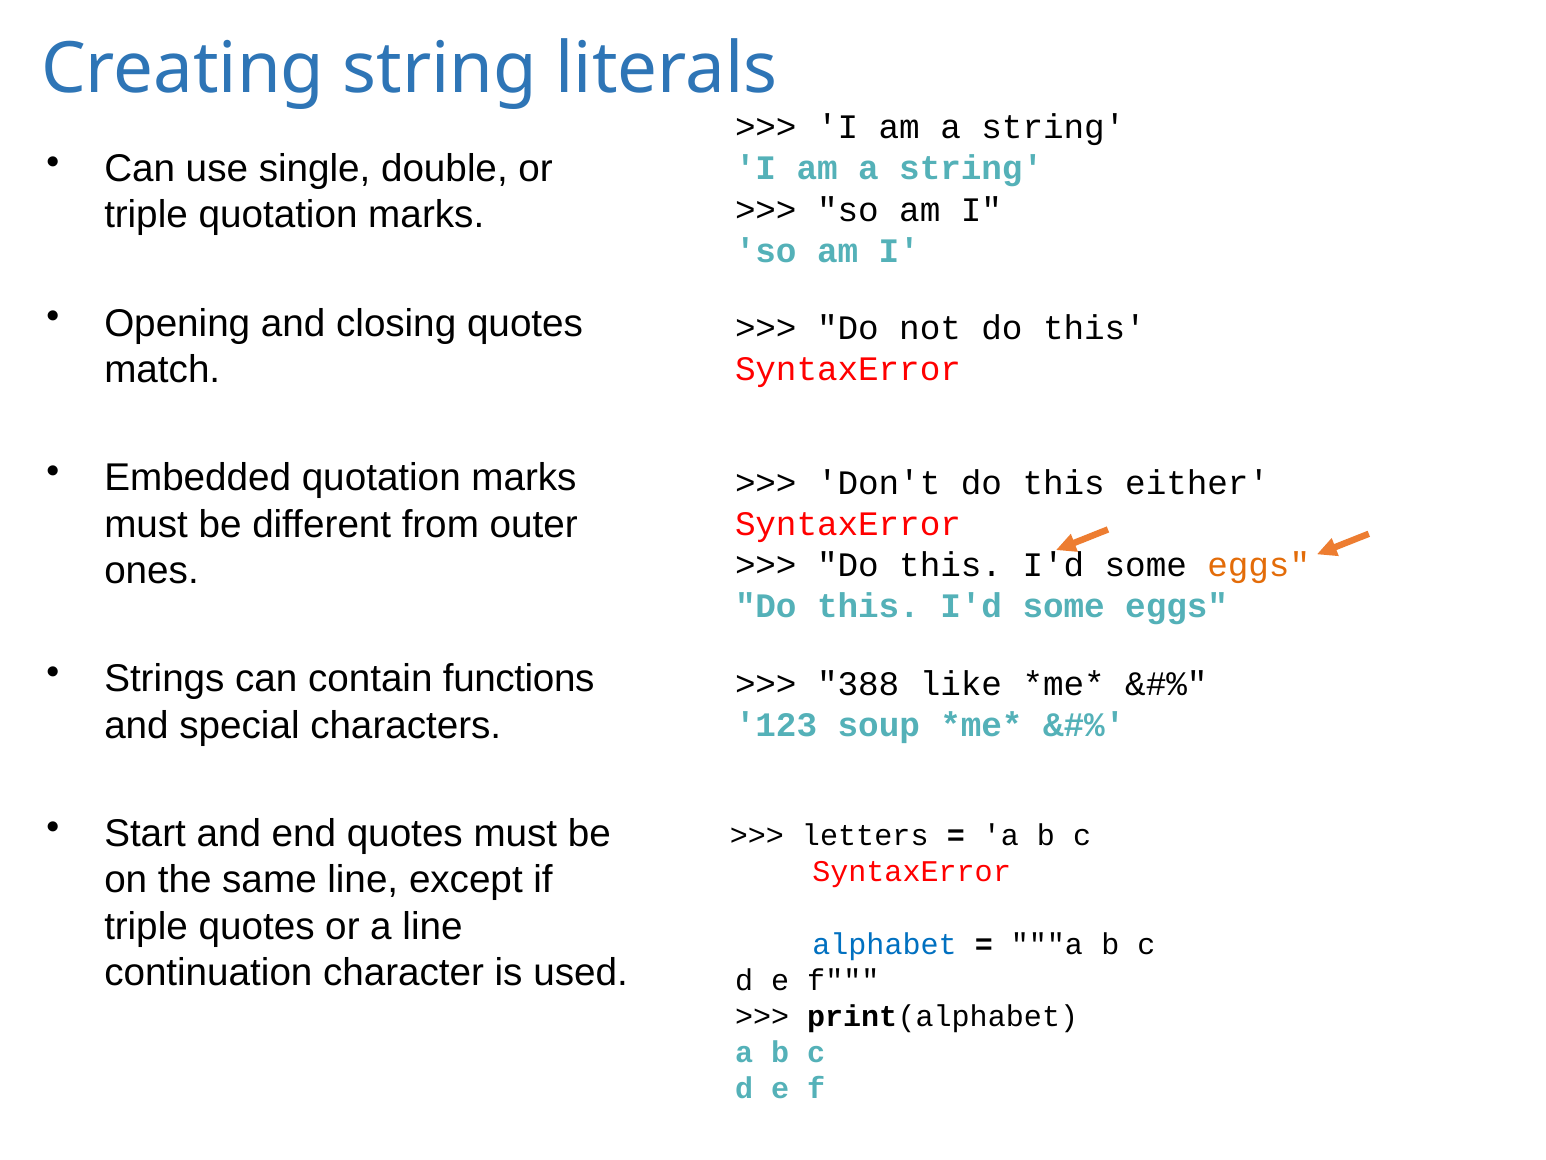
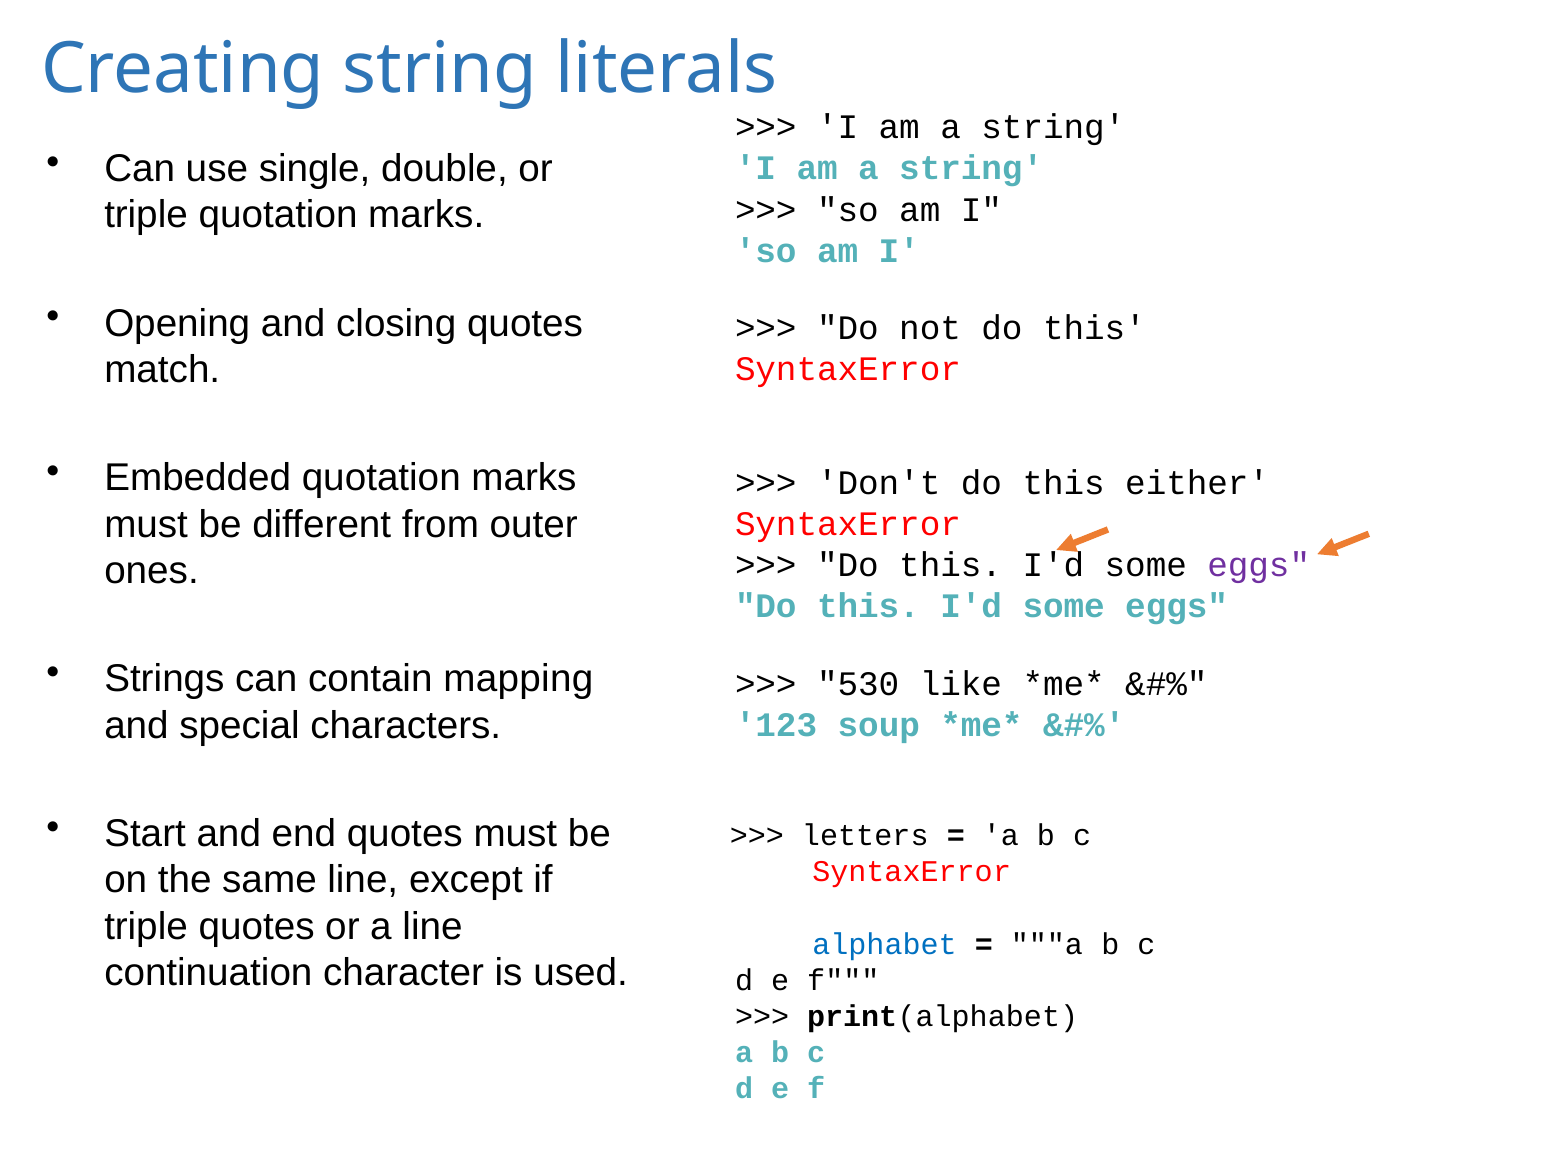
eggs colour: orange -> purple (1259, 565)
functions: functions -> mapping (518, 679)
388: 388 -> 530 (858, 684)
